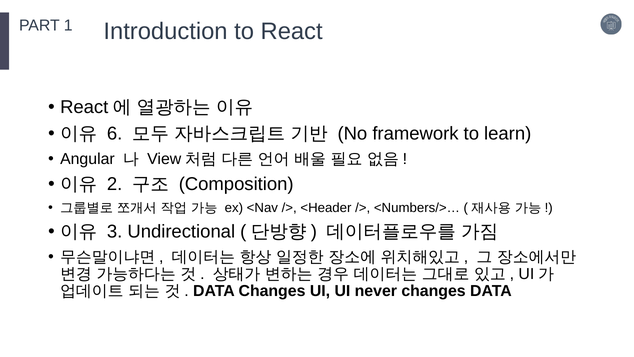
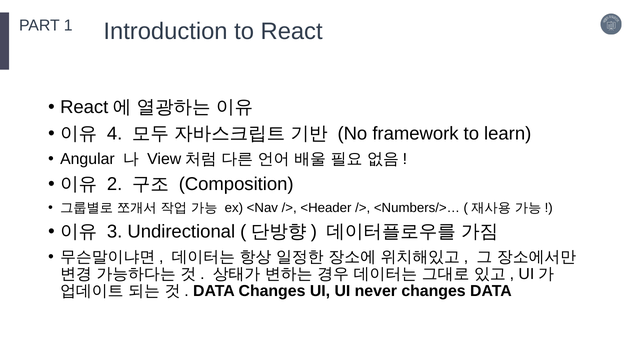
6: 6 -> 4 (115, 134)
